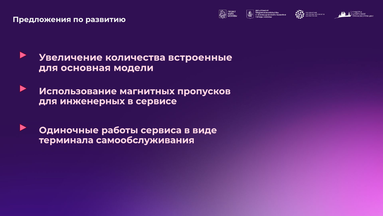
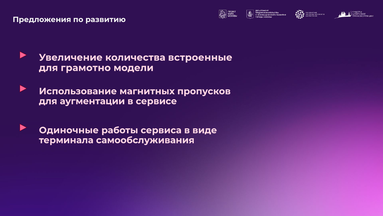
основная: основная -> грамотно (86, 68)
инженерных: инженерных -> аугментации (92, 101)
